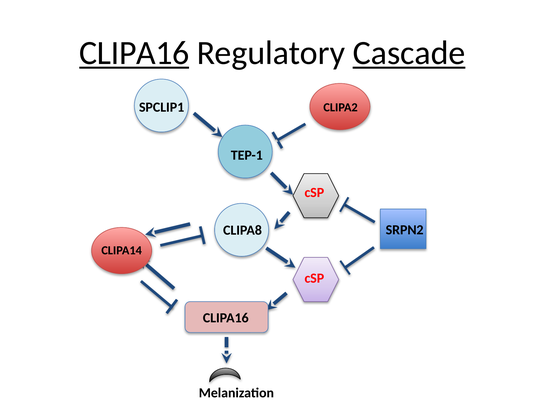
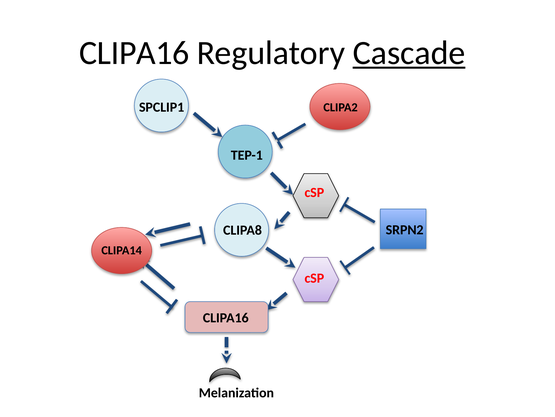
CLIPA16 underline: present -> none (134, 53)
